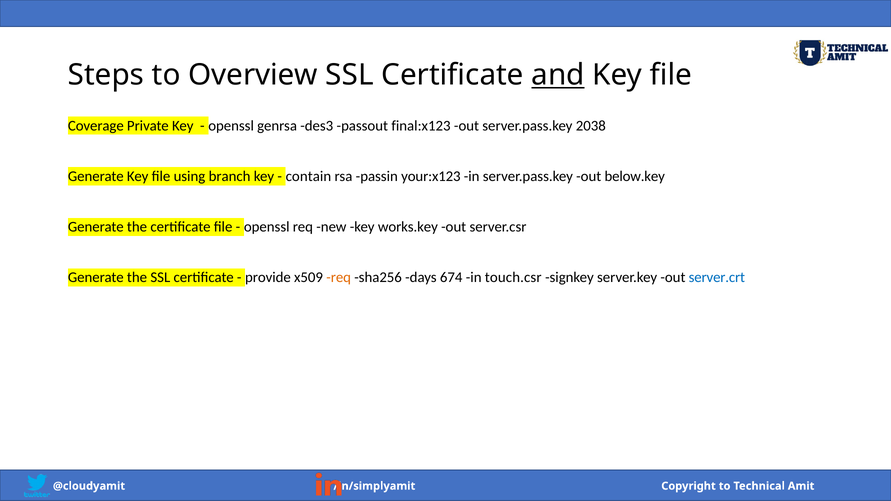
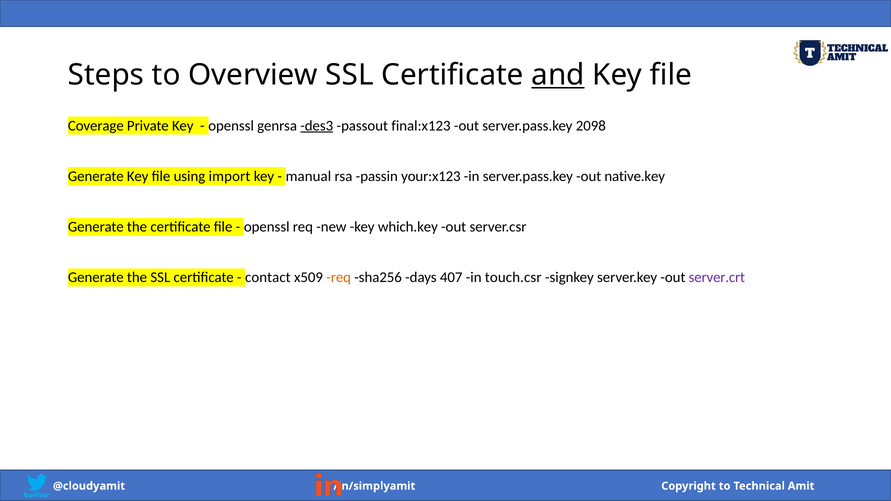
des3 underline: none -> present (317, 126)
2038: 2038 -> 2098 (591, 126)
branch: branch -> import (230, 176)
contain: contain -> manual (308, 176)
below.key: below.key -> native.key (635, 176)
works.key: works.key -> which.key (408, 227)
provide: provide -> contact (268, 278)
674: 674 -> 407 (451, 278)
server.crt colour: blue -> purple (717, 278)
